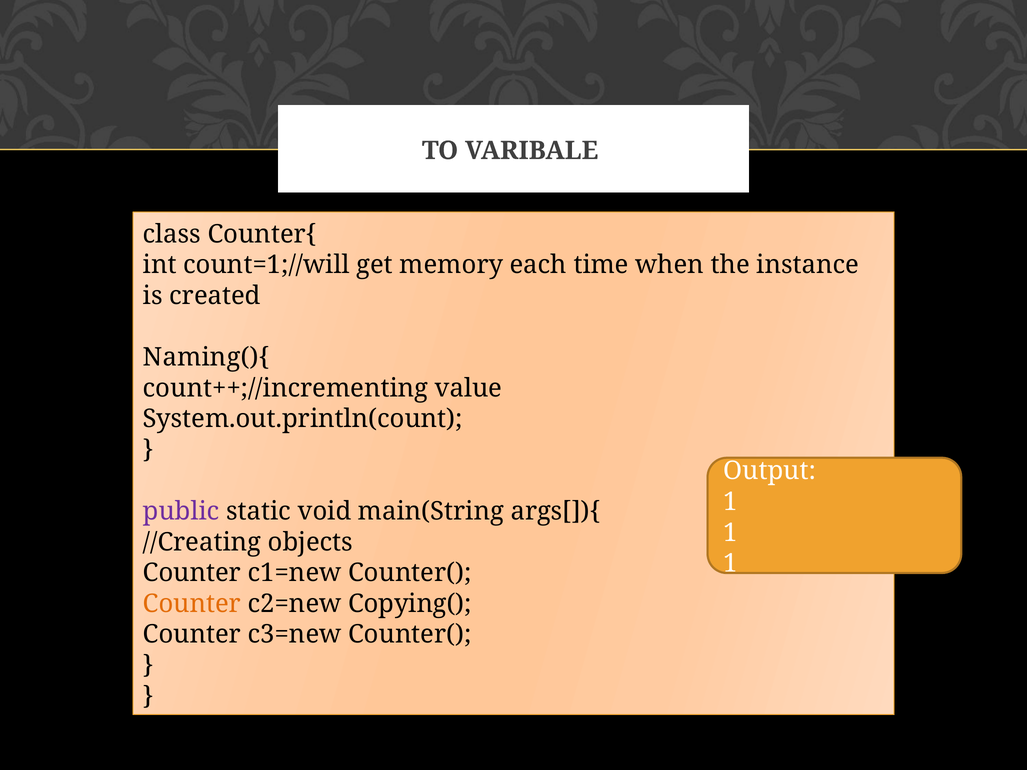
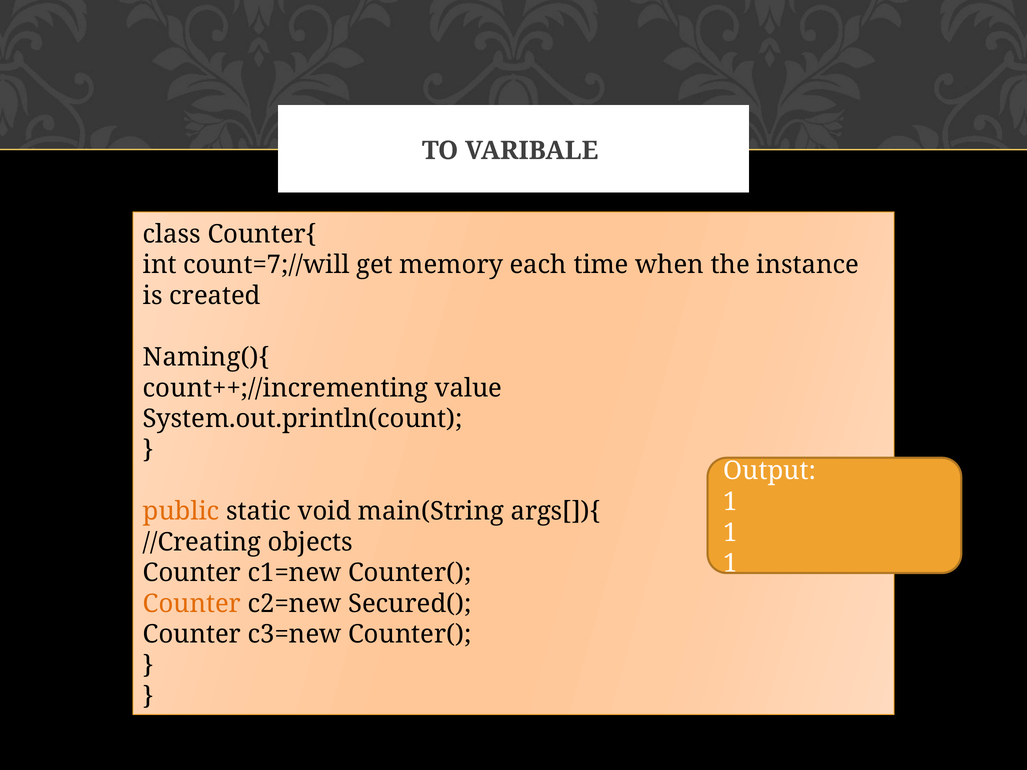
count=1;//will: count=1;//will -> count=7;//will (266, 265)
public colour: purple -> orange (181, 511)
Copying(: Copying( -> Secured( (410, 604)
